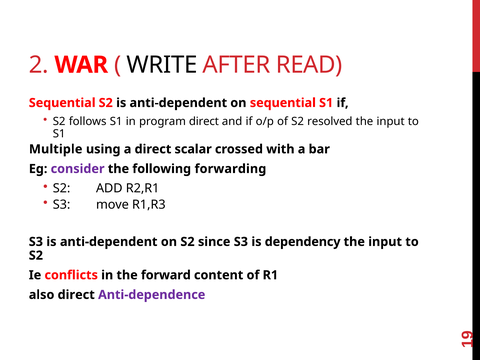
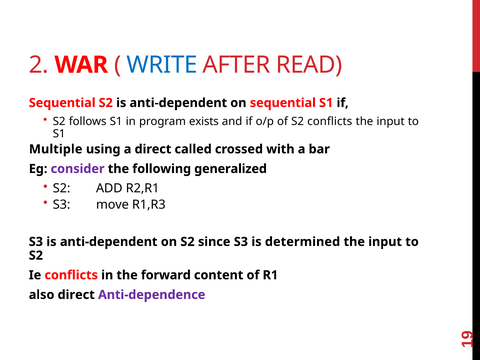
WRITE colour: black -> blue (162, 65)
program direct: direct -> exists (204, 121)
S2 resolved: resolved -> conflicts (330, 121)
scalar: scalar -> called (193, 149)
forwarding: forwarding -> generalized (231, 169)
dependency: dependency -> determined (303, 242)
